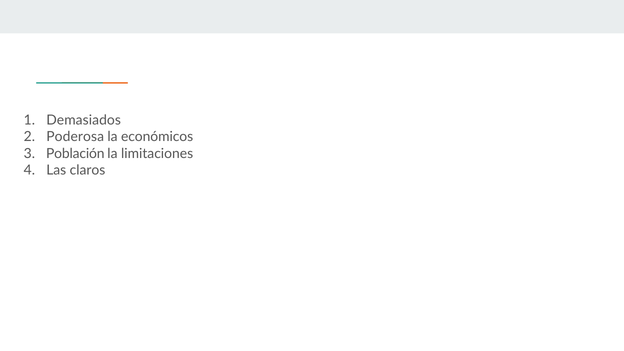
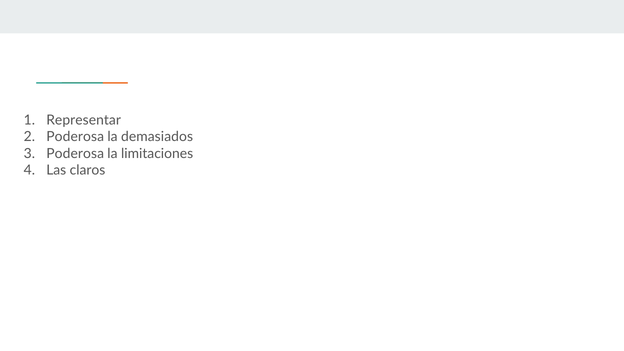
Demasiados: Demasiados -> Representar (84, 120)
económicos: económicos -> demasiados (157, 137)
Población: Población -> Poderosa (75, 153)
